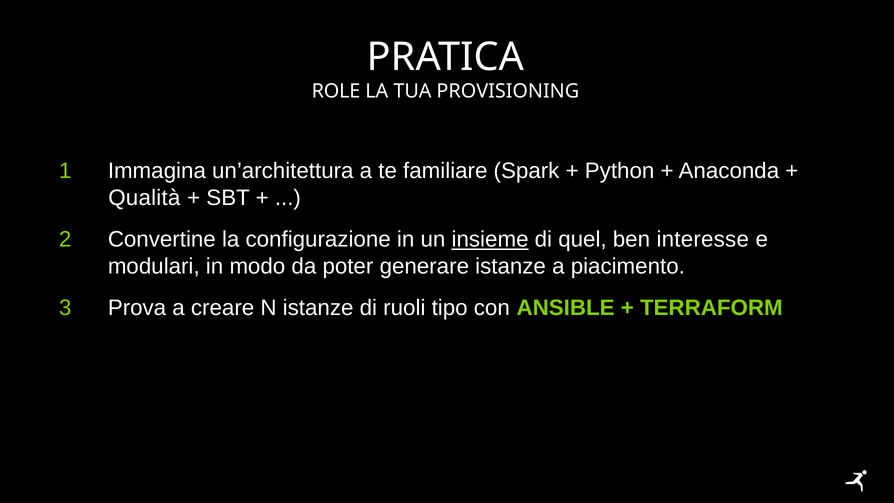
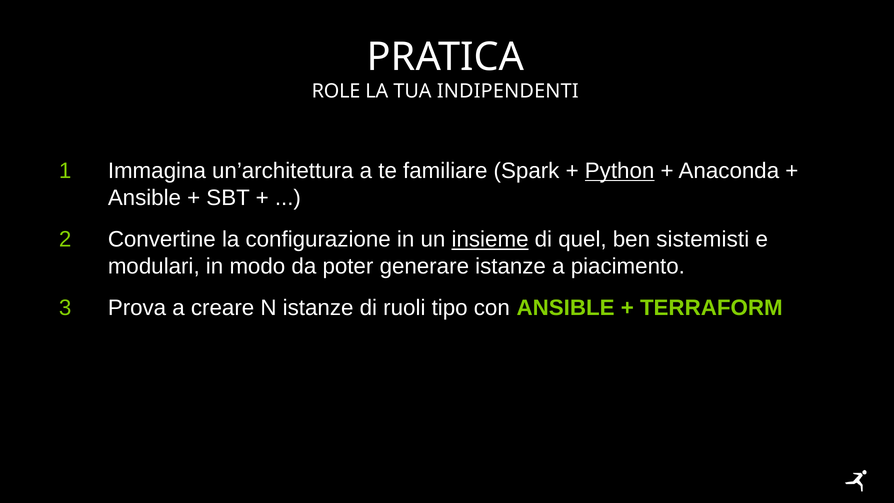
PROVISIONING: PROVISIONING -> INDIPENDENTI (508, 91)
Python underline: none -> present (620, 171)
Qualità: Qualità -> Ansible (144, 198)
interesse: interesse -> sistemisti (703, 239)
